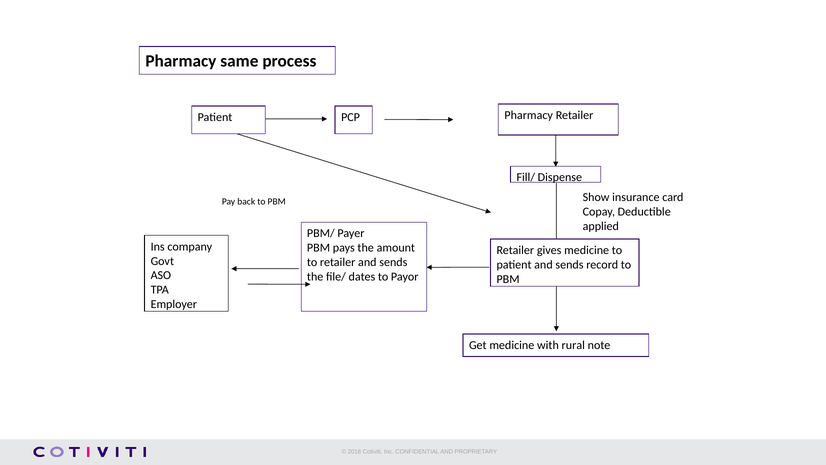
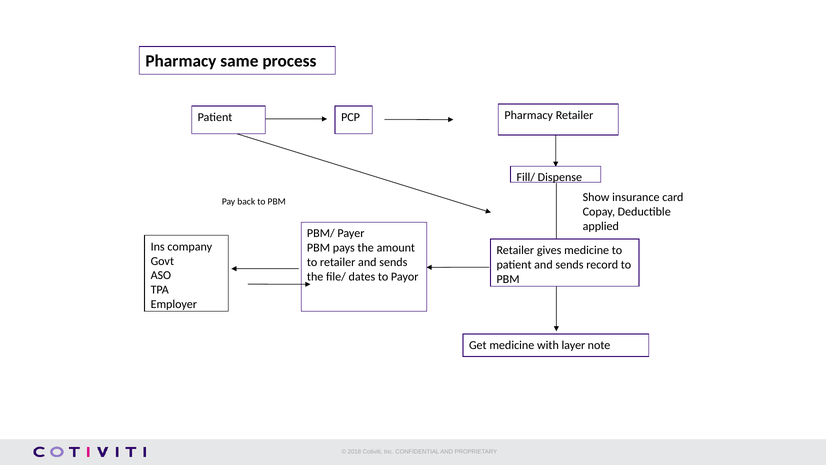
rural: rural -> layer (573, 345)
